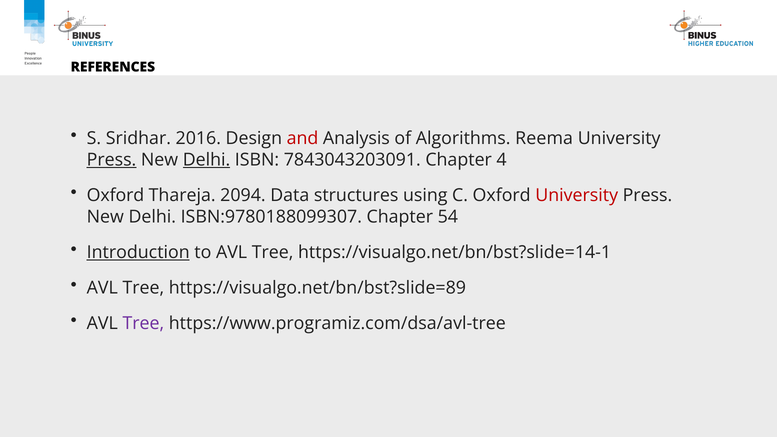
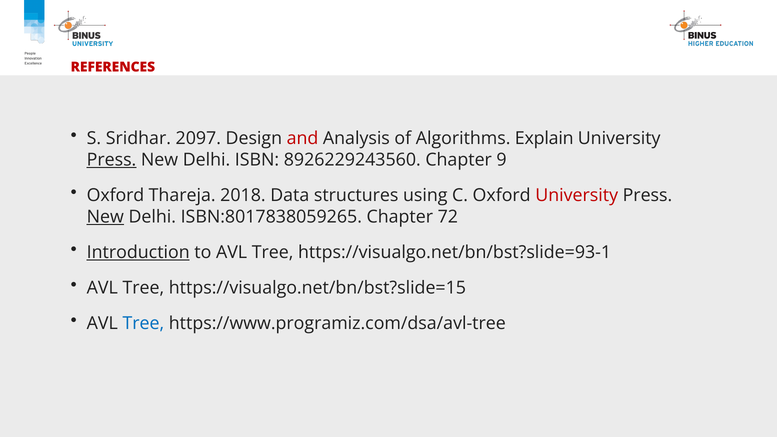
REFERENCES colour: black -> red (113, 67)
2016: 2016 -> 2097 (198, 138)
Reema: Reema -> Explain (544, 138)
Delhi underline: present -> none (206, 160)
7843043203091: 7843043203091 -> 8926229243560 (352, 160)
4: 4 -> 9 (502, 160)
2094: 2094 -> 2018 (243, 195)
New underline: none -> present (105, 217)
ISBN:9780188099307: ISBN:9780188099307 -> ISBN:8017838059265 (271, 217)
54: 54 -> 72 (448, 217)
https://visualgo.net/bn/bst?slide=14-1: https://visualgo.net/bn/bst?slide=14-1 -> https://visualgo.net/bn/bst?slide=93-1 (455, 252)
https://visualgo.net/bn/bst?slide=89: https://visualgo.net/bn/bst?slide=89 -> https://visualgo.net/bn/bst?slide=15 (317, 288)
Tree colour: purple -> blue (143, 323)
